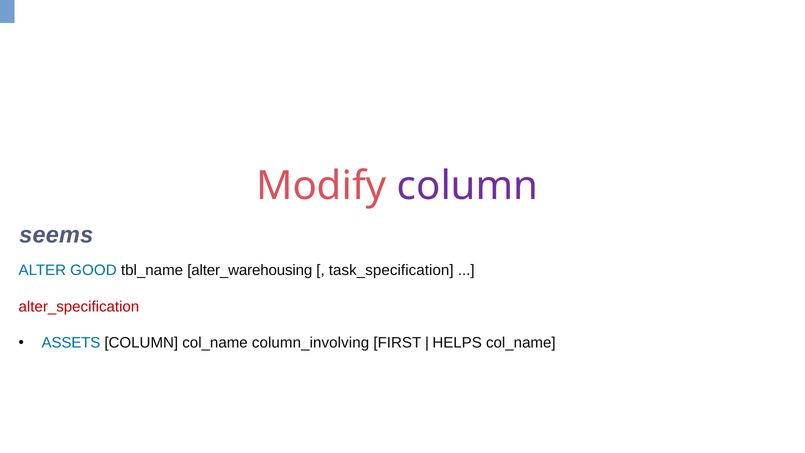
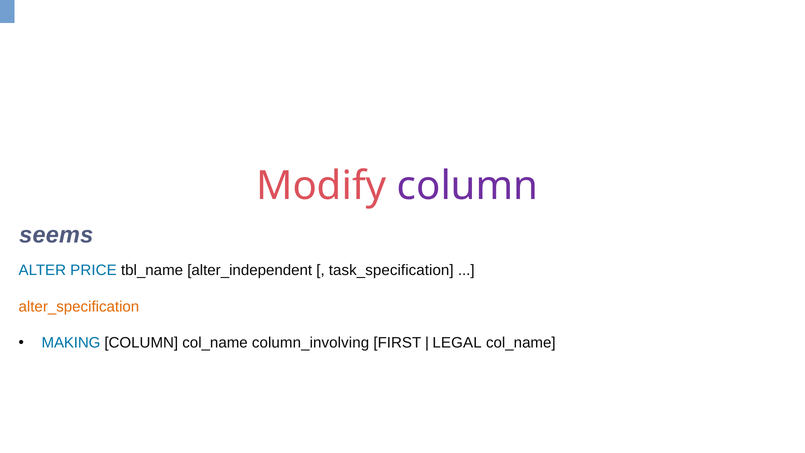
GOOD: GOOD -> PRICE (93, 270)
alter_warehousing: alter_warehousing -> alter_independent (250, 270)
alter_specification colour: red -> orange (79, 307)
ASSETS: ASSETS -> MAKING (71, 343)
HELPS: HELPS -> LEGAL (457, 343)
